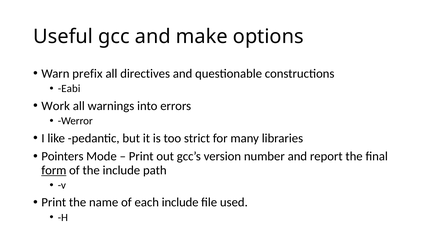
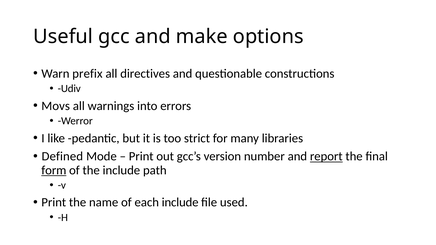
Eabi: Eabi -> Udiv (69, 89)
Work: Work -> Movs (56, 106)
Pointers: Pointers -> Defined (62, 157)
report underline: none -> present (326, 157)
